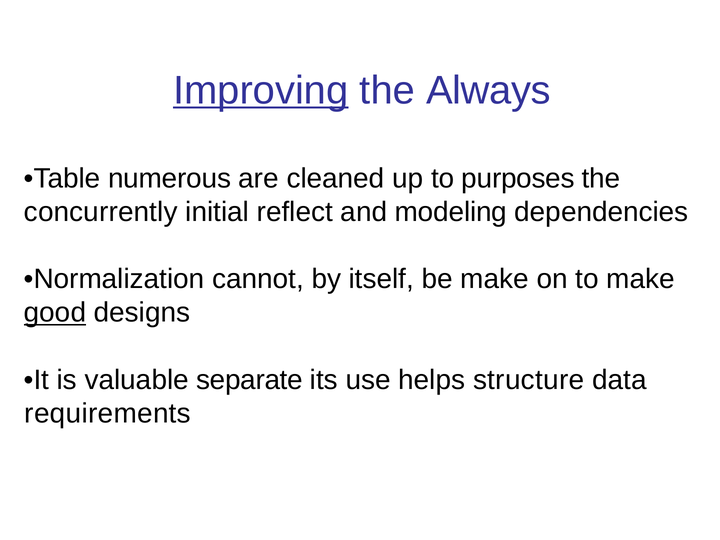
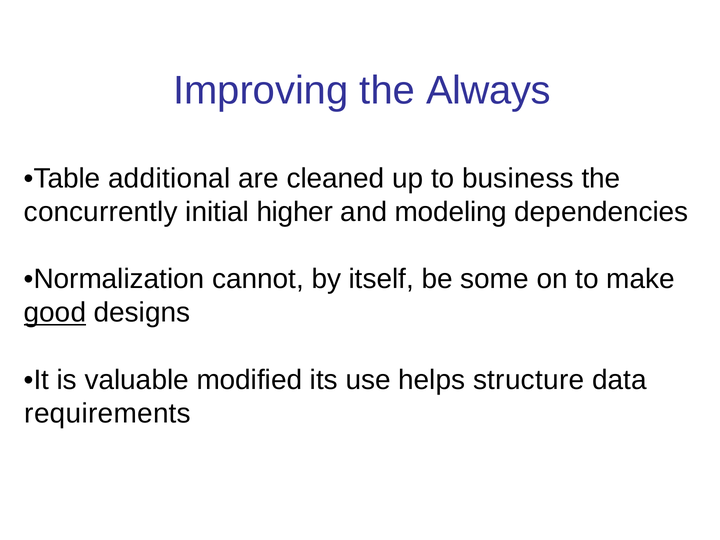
Improving underline: present -> none (261, 90)
numerous: numerous -> additional (169, 178)
purposes: purposes -> business (518, 178)
reflect: reflect -> higher (295, 212)
be make: make -> some (495, 279)
separate: separate -> modified (249, 380)
